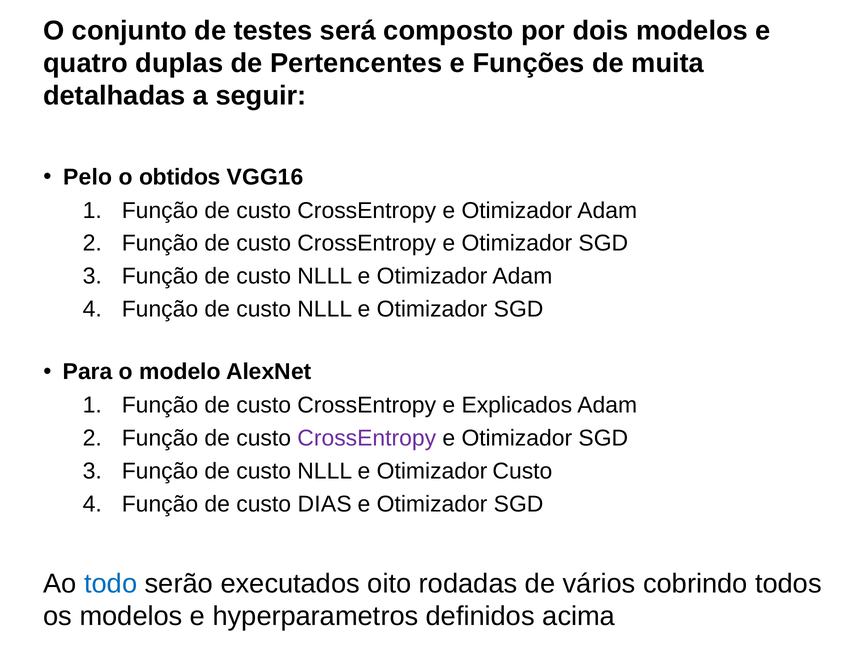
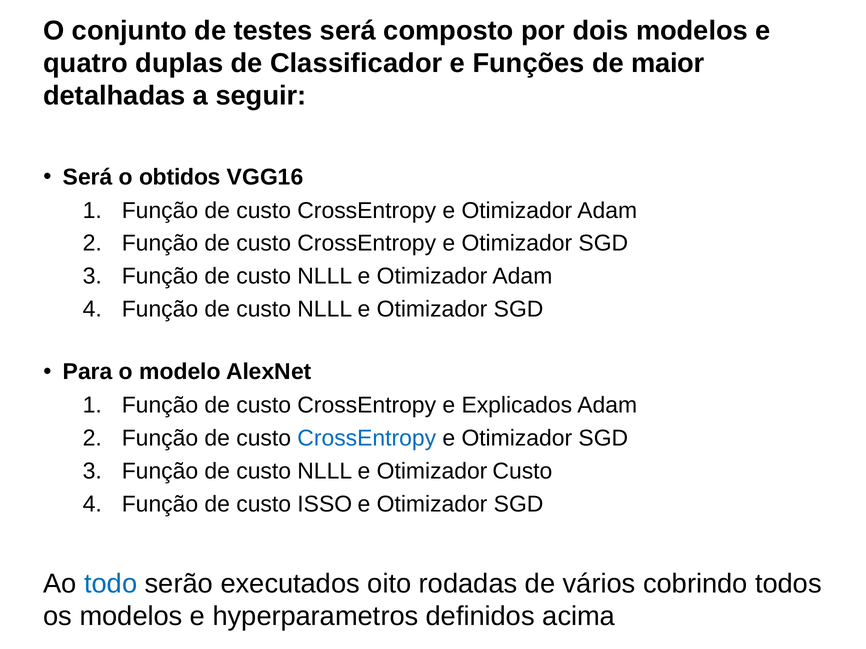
Pertencentes: Pertencentes -> Classificador (356, 63)
muita: muita -> maior (668, 63)
Pelo: Pelo -> Será (88, 177)
CrossEntropy colour: purple -> blue (367, 438)
DIAS: DIAS -> ISSO (325, 504)
